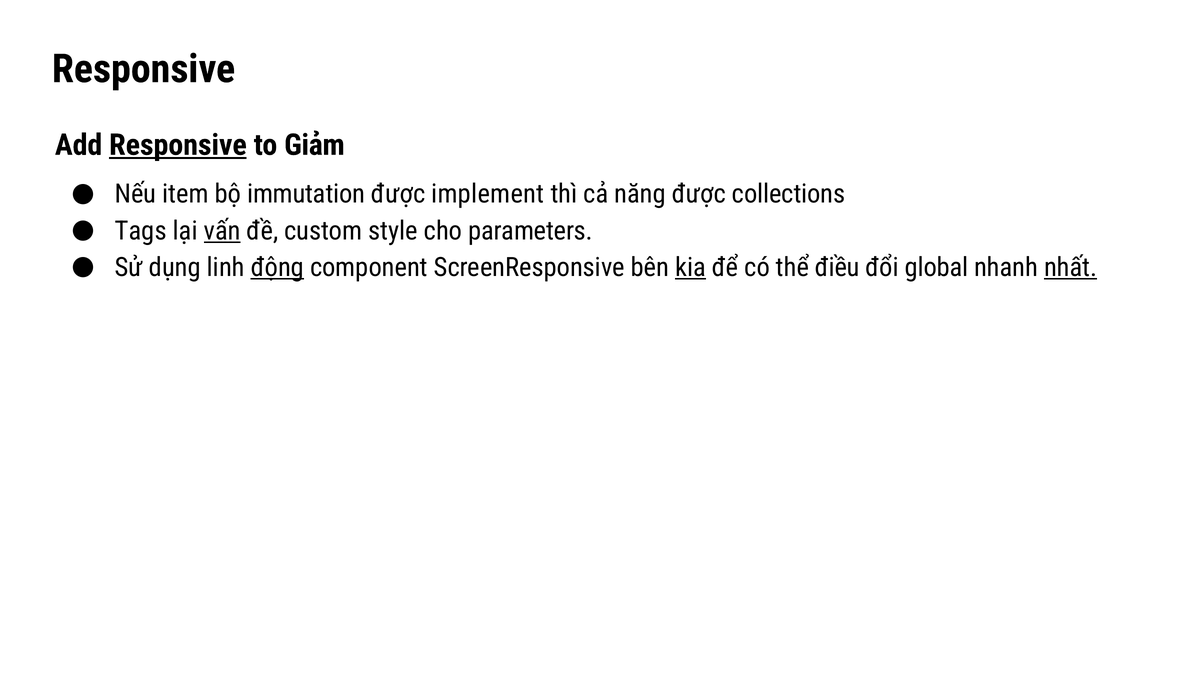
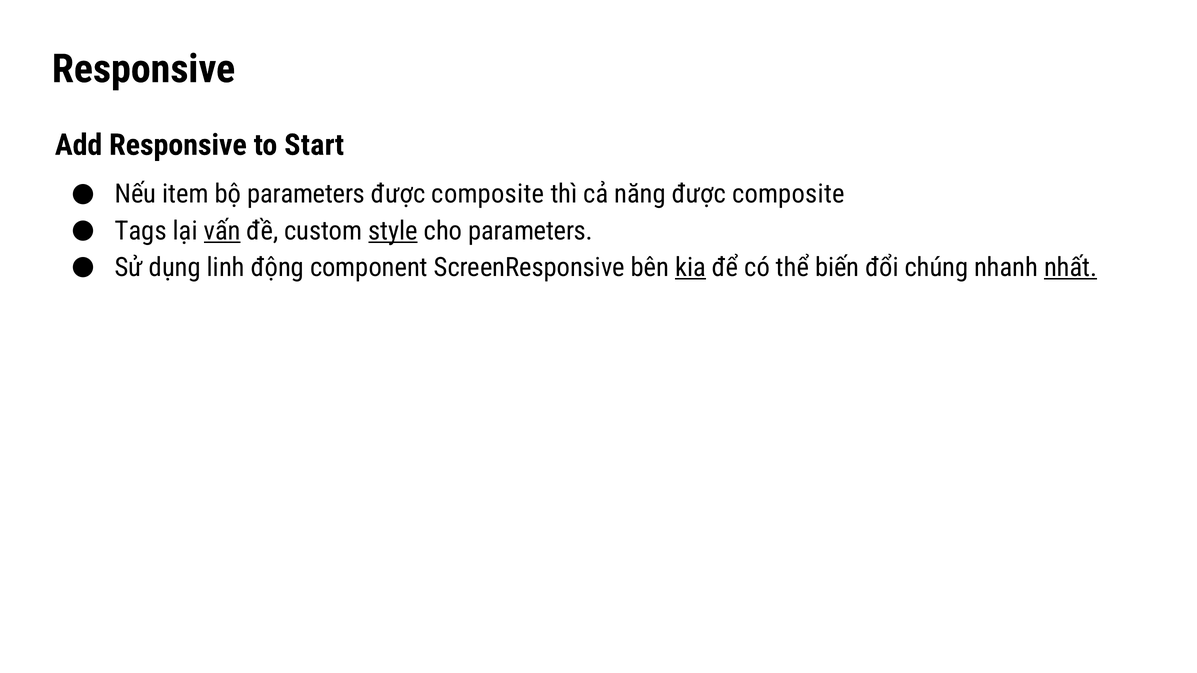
Responsive underline: present -> none (178, 145)
Giảm: Giảm -> Start (314, 145)
bộ immutation: immutation -> parameters (306, 194)
implement: implement -> composite (488, 194)
collections: collections -> composite (788, 194)
style underline: none -> present (393, 231)
động underline: present -> none (277, 268)
điều: điều -> biến (837, 268)
global: global -> chúng (936, 268)
